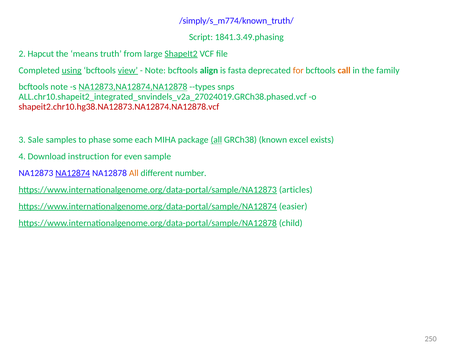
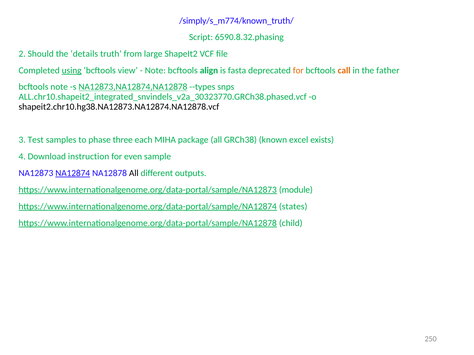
1841.3.49.phasing: 1841.3.49.phasing -> 6590.8.32.phasing (249, 37)
Hapcut: Hapcut -> Should (41, 54)
means: means -> details (84, 54)
ShapeIt2 underline: present -> none (181, 54)
view underline: present -> none (128, 70)
family: family -> father (388, 70)
ALL.chr10.shapeit2_integrated_snvindels_v2a_27024019.GRCh38.phased.vcf: ALL.chr10.shapeit2_integrated_snvindels_v2a_27024019.GRCh38.phased.vcf -> ALL.chr10.shapeit2_integrated_snvindels_v2a_30323770.GRCh38.phased.vcf (163, 97)
shapeit2.chr10.hg38.NA12873.NA12874.NA12878.vcf colour: red -> black (119, 107)
Sale: Sale -> Test (36, 140)
some: some -> three (123, 140)
all underline: present -> none (216, 140)
All colour: orange -> black (134, 173)
number: number -> outputs (191, 173)
articles: articles -> module (296, 190)
easier: easier -> states (293, 207)
